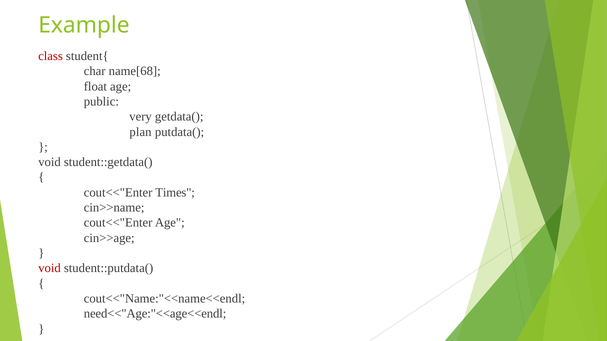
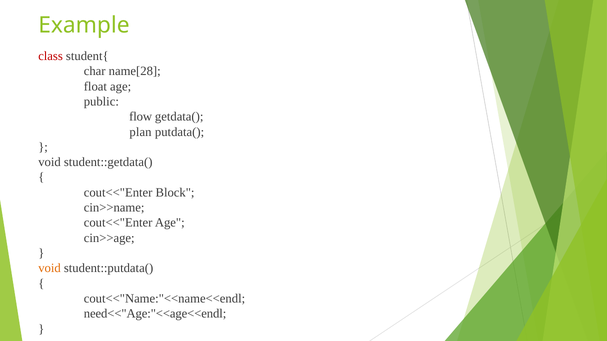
name[68: name[68 -> name[28 (135, 71)
very: very -> flow (141, 117)
Times: Times -> Block (175, 193)
void colour: red -> orange (50, 269)
